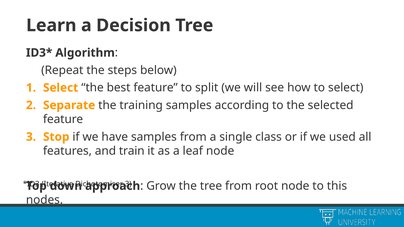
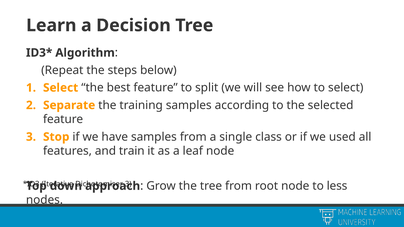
this: this -> less (337, 186)
